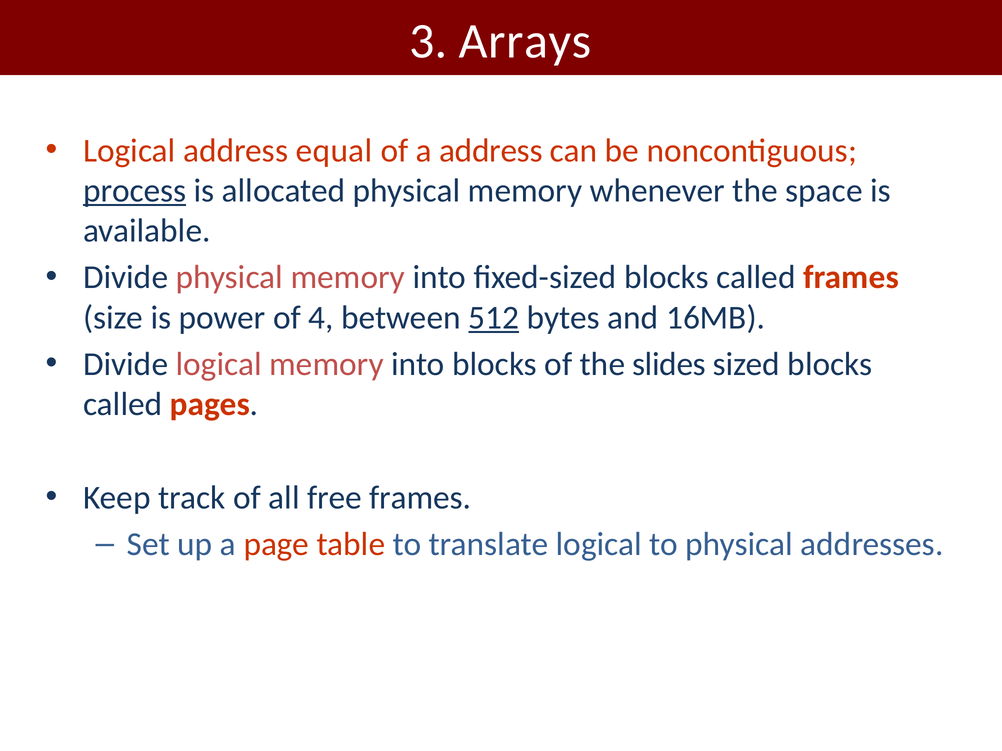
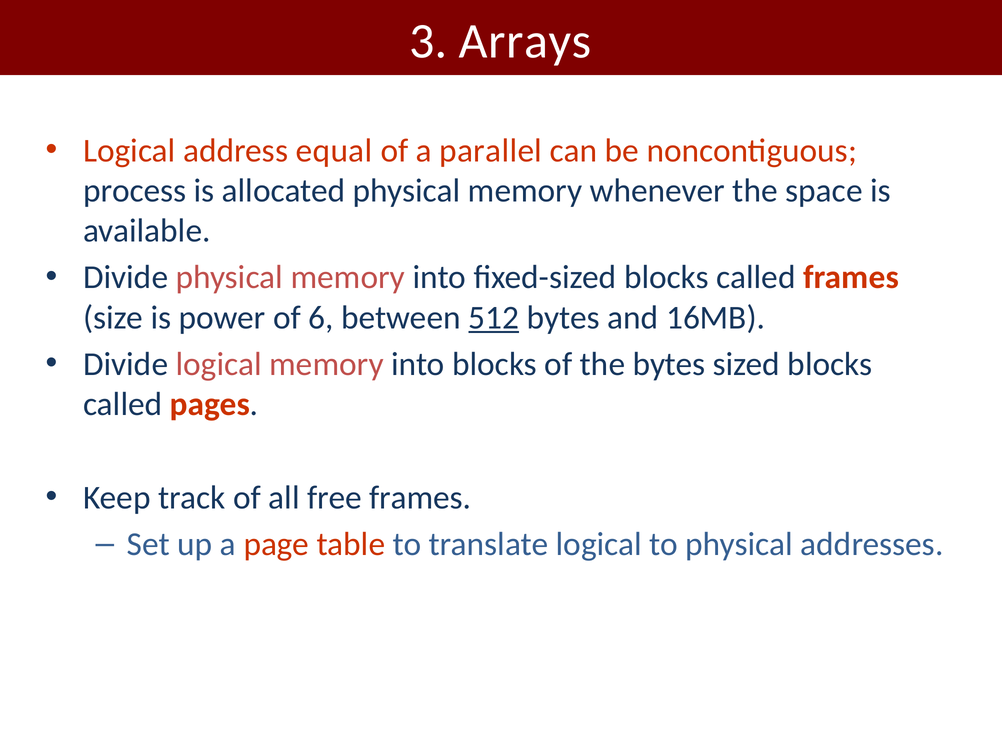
a address: address -> parallel (491, 151)
process underline: present -> none (135, 191)
4: 4 -> 6 (321, 318)
the slides: slides -> bytes (669, 364)
